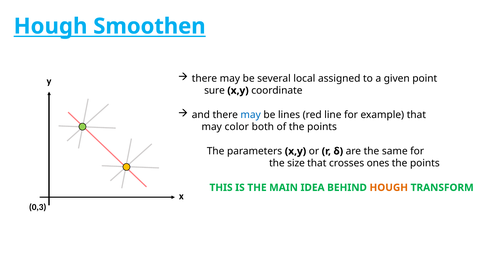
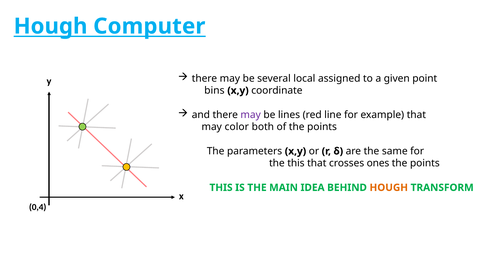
Smoothen: Smoothen -> Computer (149, 26)
sure: sure -> bins (214, 90)
may colour: blue -> purple (251, 115)
the size: size -> this (296, 163)
0,3: 0,3 -> 0,4 (38, 207)
